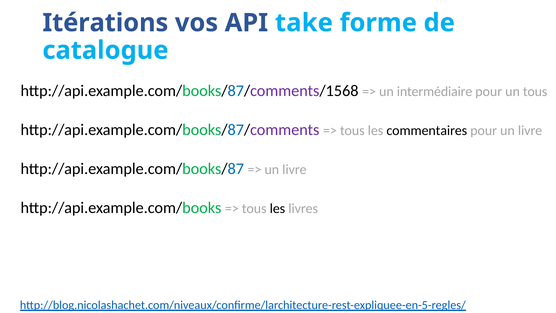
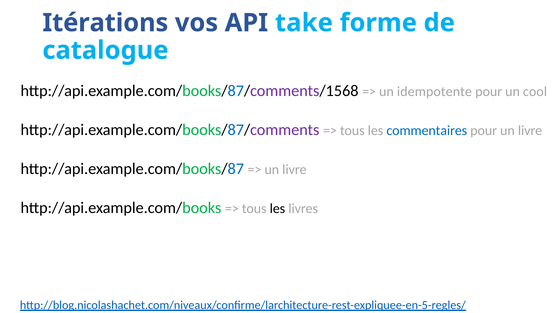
intermédiaire: intermédiaire -> idempotente (434, 92)
un tous: tous -> cool (535, 92)
commentaires colour: black -> blue (427, 130)
